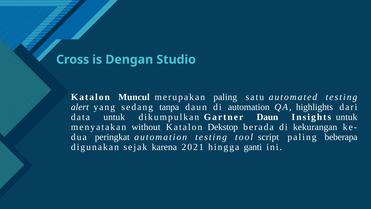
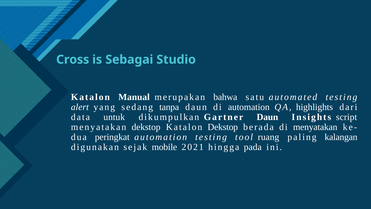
Dengan: Dengan -> Sebagai (129, 59)
Muncul: Muncul -> Manual (134, 97)
merupakan paling: paling -> bahwa (225, 97)
Insights untuk: untuk -> script (347, 117)
menyatakan without: without -> dekstop (146, 127)
di kekurangan: kekurangan -> menyatakan (315, 127)
script: script -> ruang (268, 137)
beberapa: beberapa -> kalangan (341, 137)
karena: karena -> mobile (164, 147)
ganti: ganti -> pada (253, 147)
